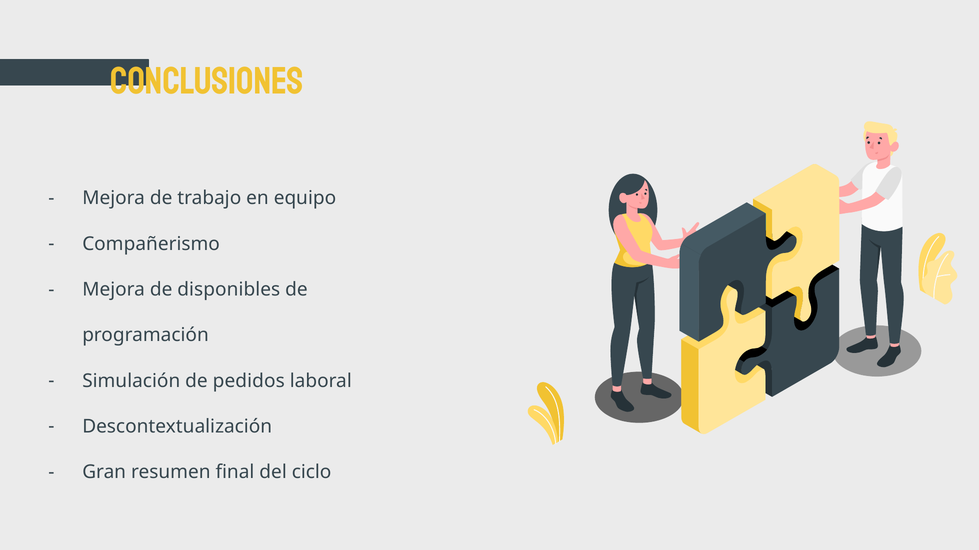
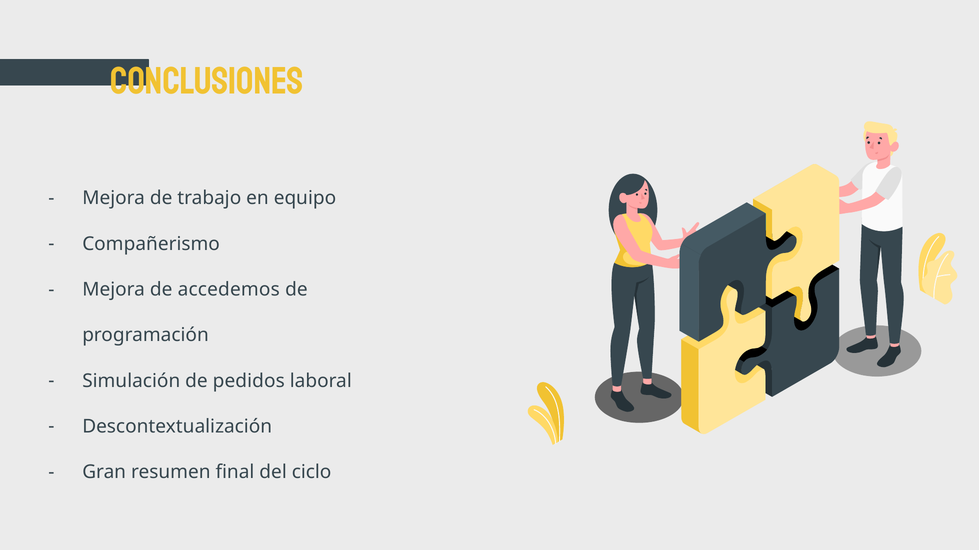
disponibles: disponibles -> accedemos (229, 290)
